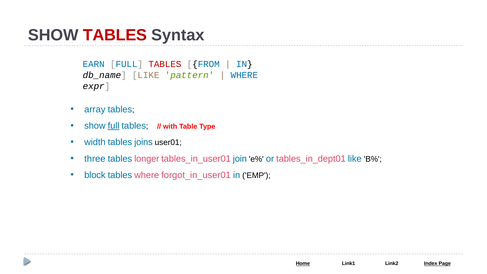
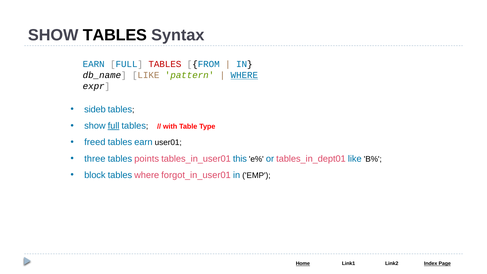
TABLES colour: red -> black (115, 35)
WHERE underline: none -> present (244, 75)
array: array -> sideb (95, 109)
width: width -> freed (95, 142)
tables joins: joins -> earn (143, 142)
longer: longer -> points (147, 159)
join: join -> this (240, 159)
